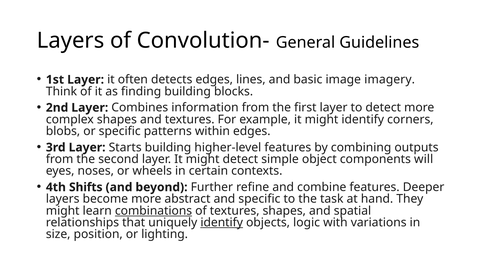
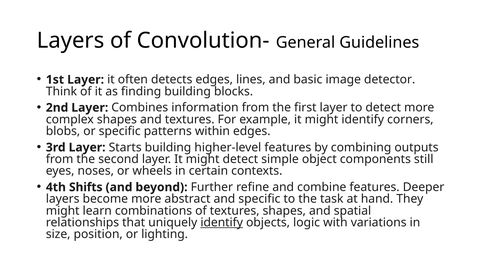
imagery: imagery -> detector (390, 80)
will: will -> still (424, 159)
combinations underline: present -> none (154, 210)
